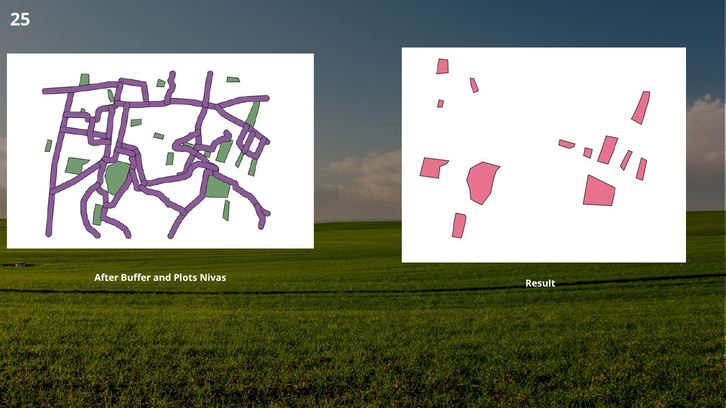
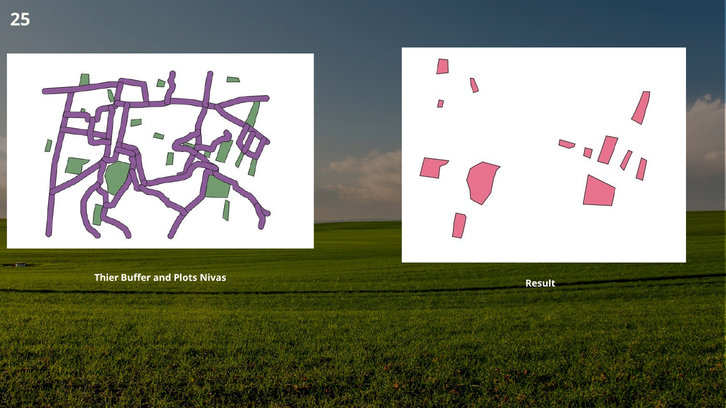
After: After -> Thier (106, 278)
